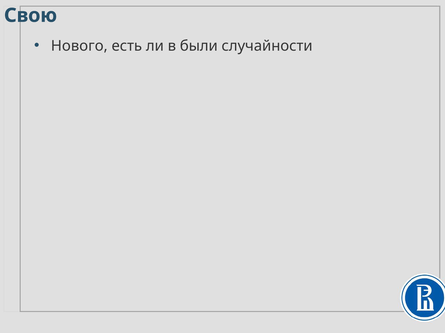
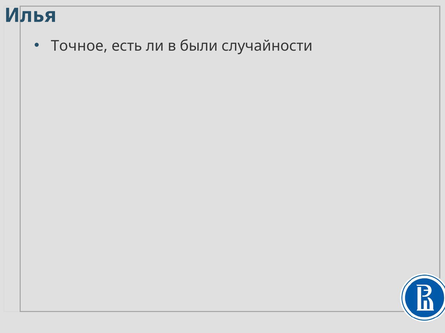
Свою: Свою -> Илья (30, 15)
Нового: Нового -> Точное (79, 46)
